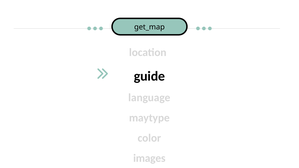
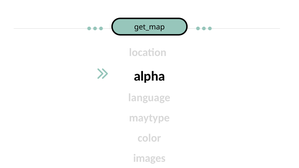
guide: guide -> alpha (149, 76)
